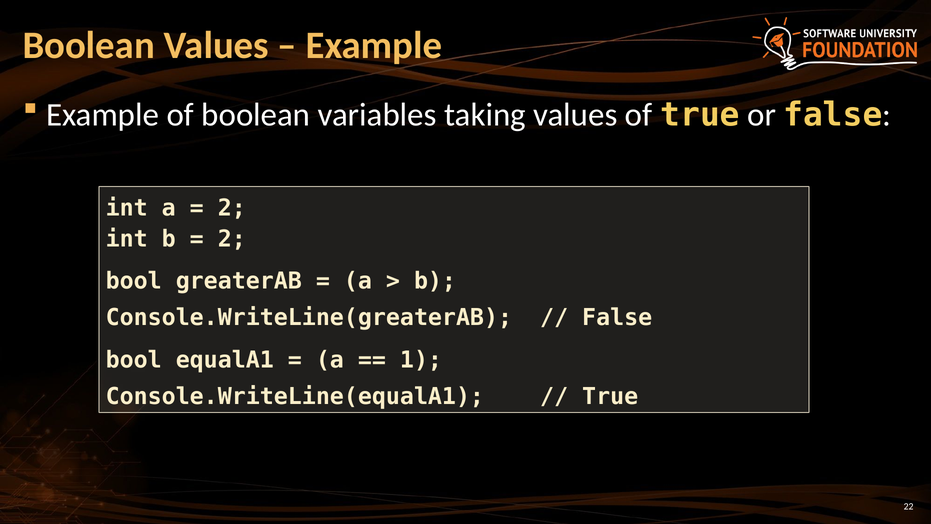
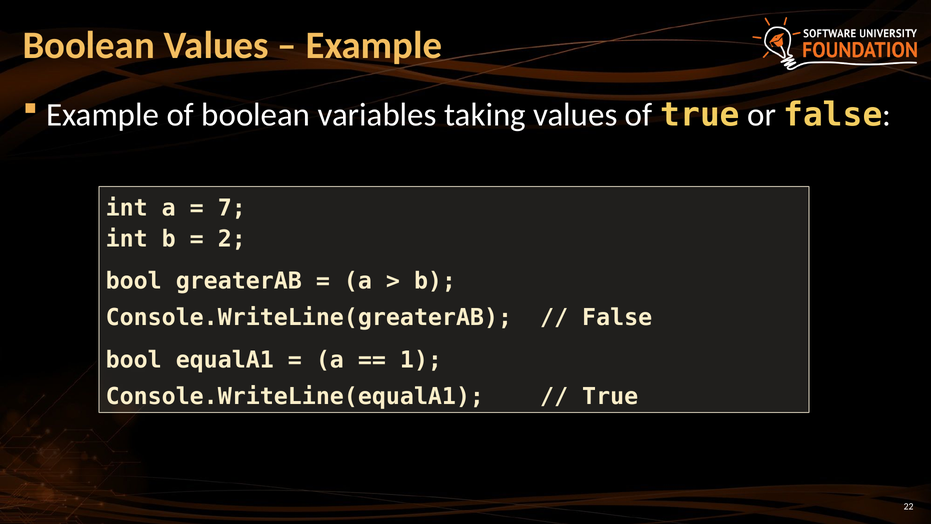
2: 2 -> 7 (232, 208)
